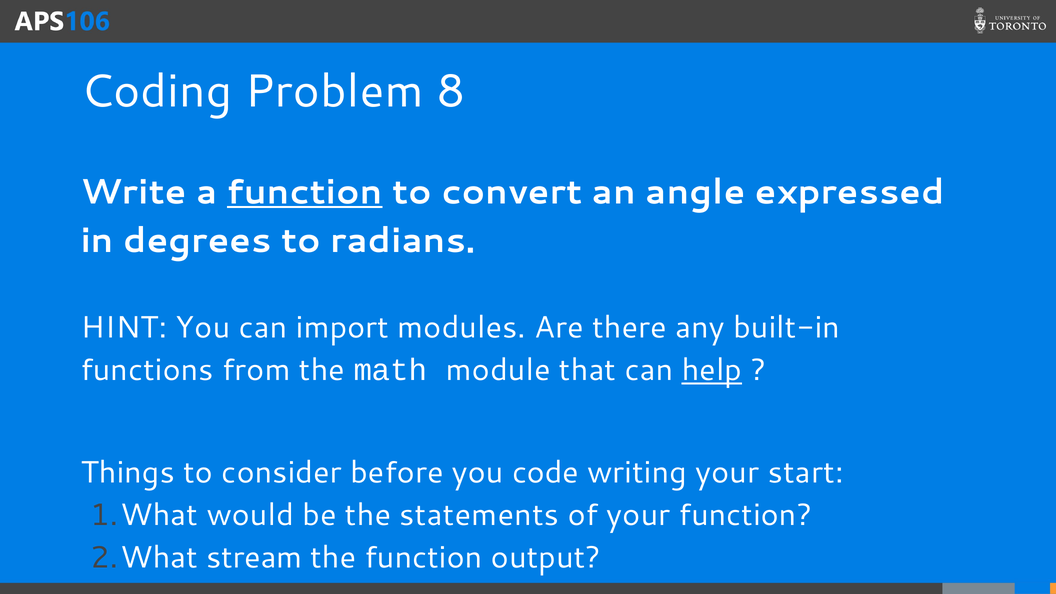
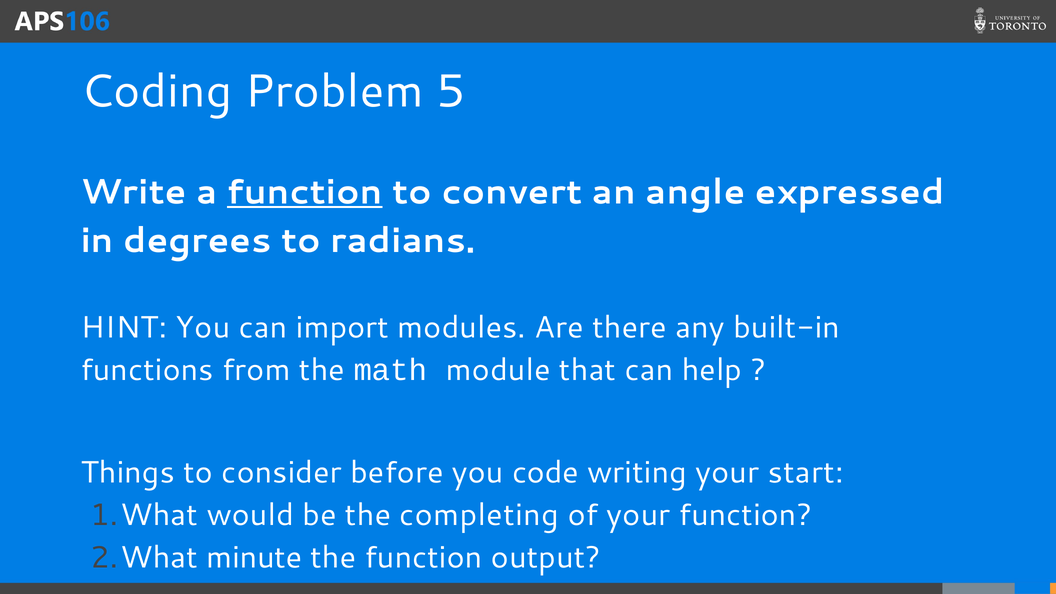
8: 8 -> 5 (451, 92)
help underline: present -> none (712, 370)
statements: statements -> completing (479, 515)
stream: stream -> minute (254, 557)
